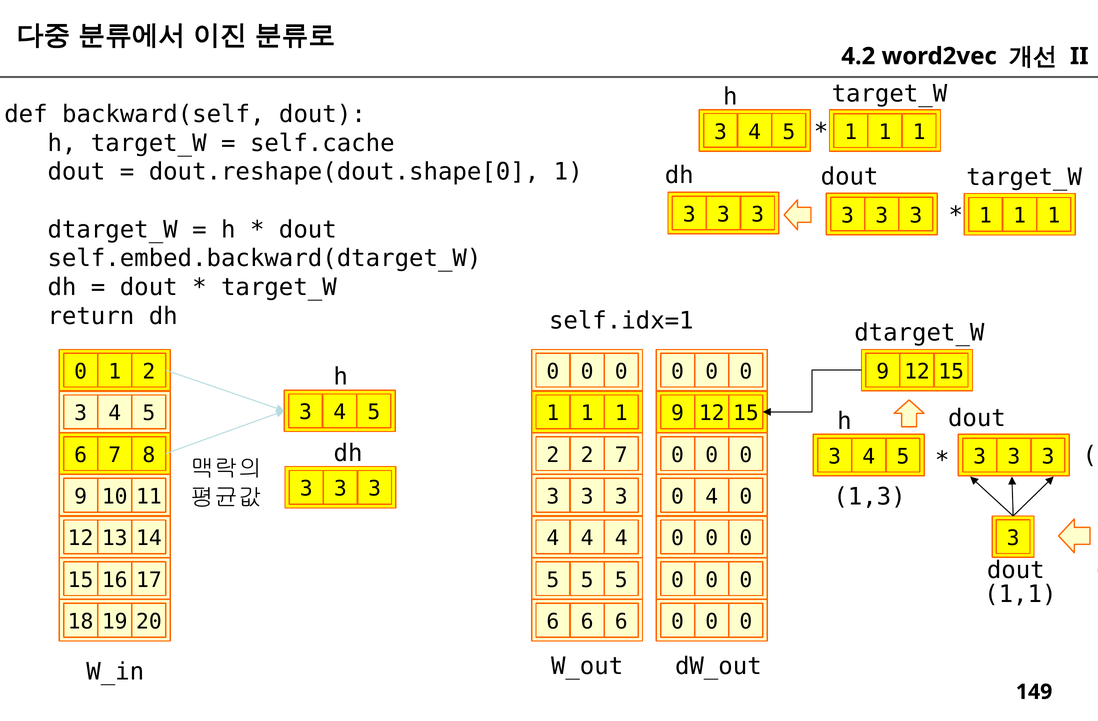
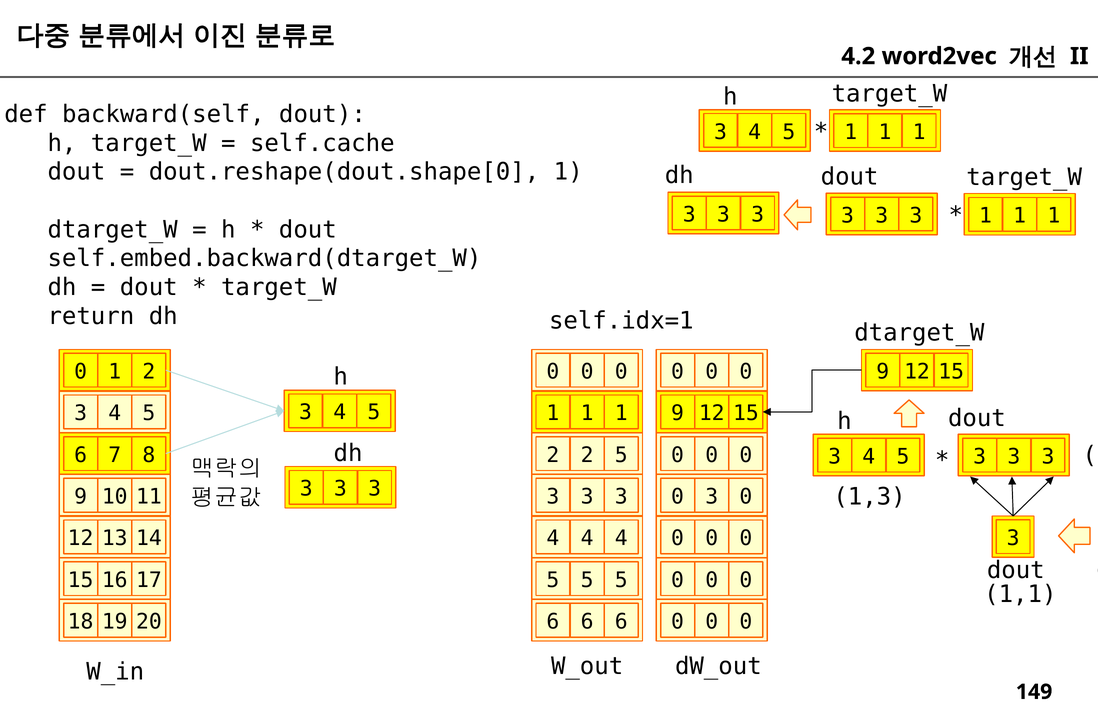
2 7: 7 -> 5 (621, 455)
0 4: 4 -> 3 (712, 497)
